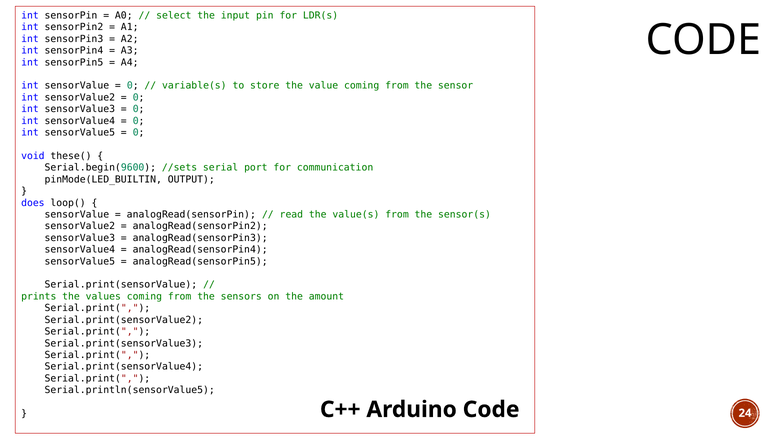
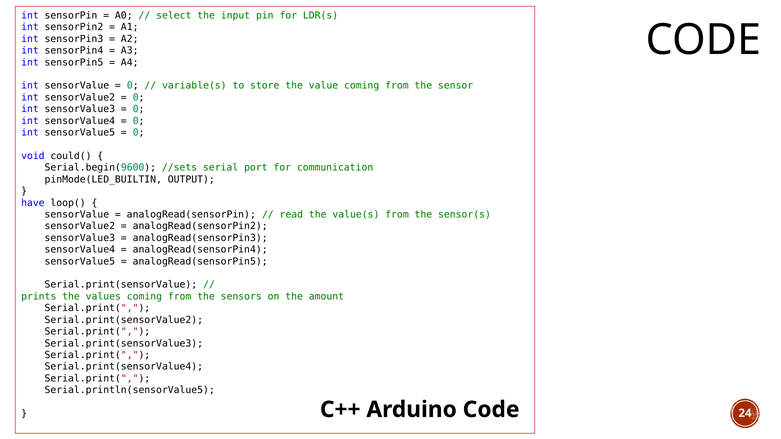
these(: these( -> could( (71, 156)
does: does -> have (33, 203)
